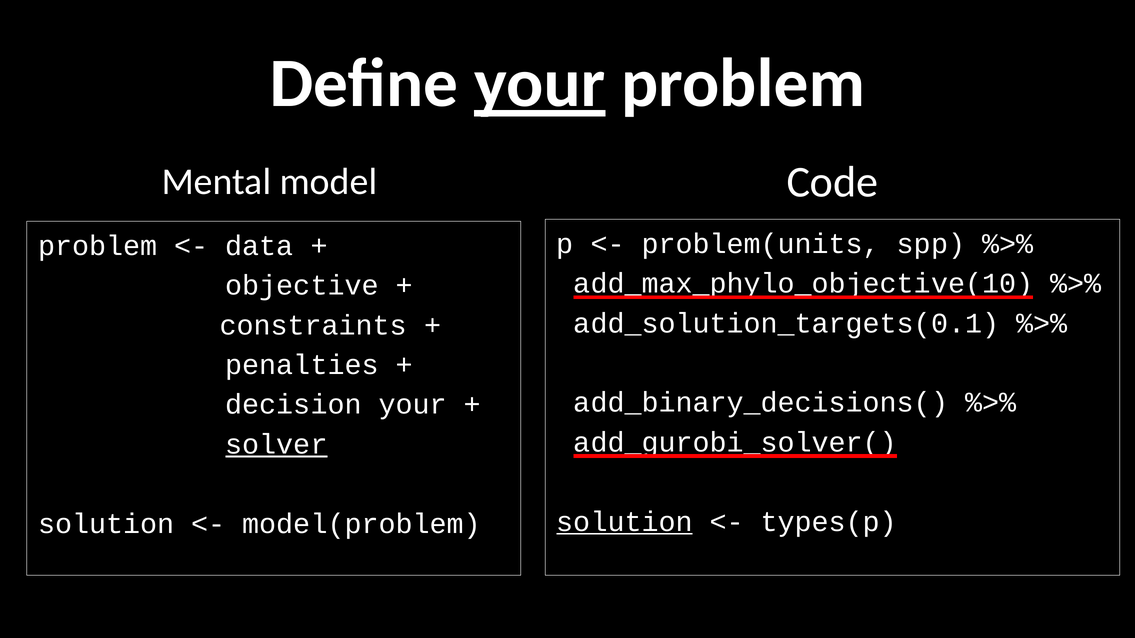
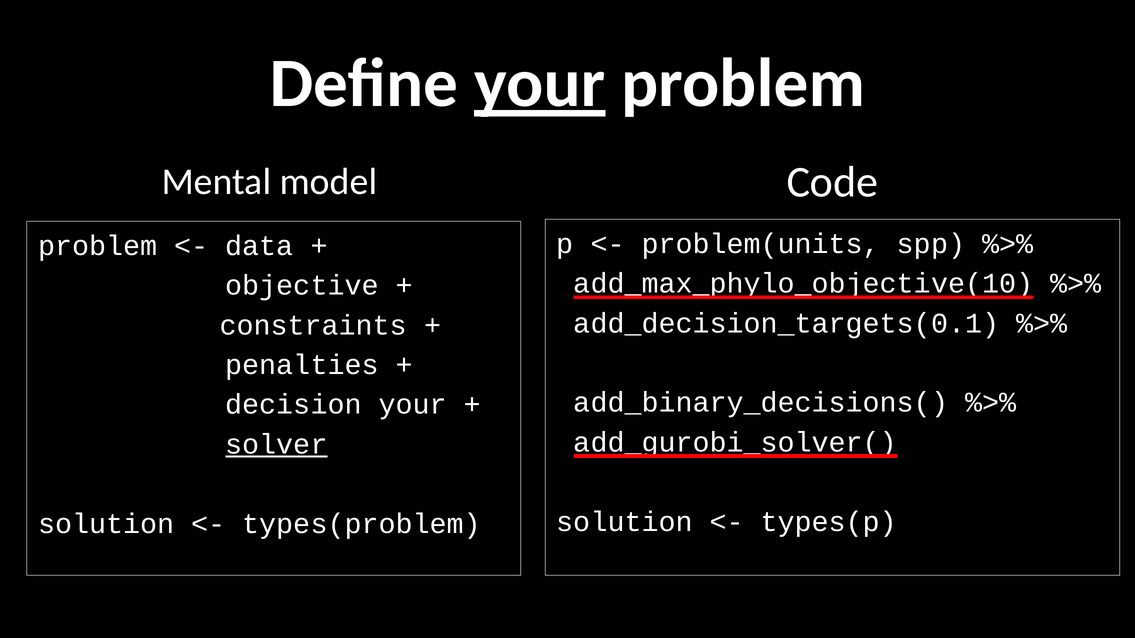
add_solution_targets(0.1: add_solution_targets(0.1 -> add_decision_targets(0.1 (786, 323)
solution underline: present -> none (625, 522)
model(problem: model(problem -> types(problem (362, 524)
